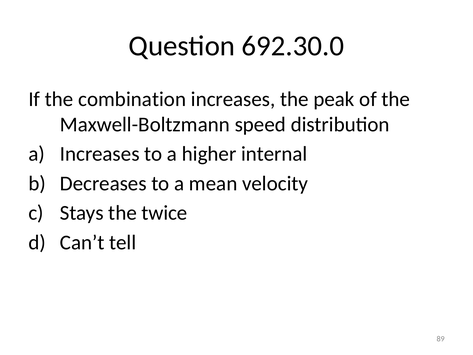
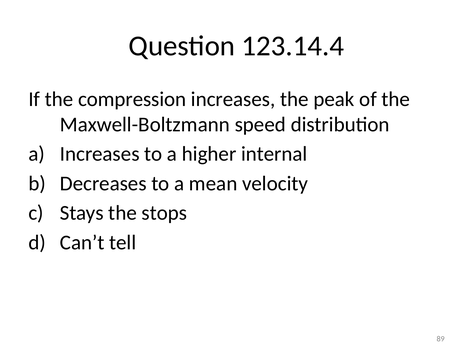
692.30.0: 692.30.0 -> 123.14.4 (293, 46)
combination: combination -> compression (132, 99)
twice: twice -> stops (164, 213)
